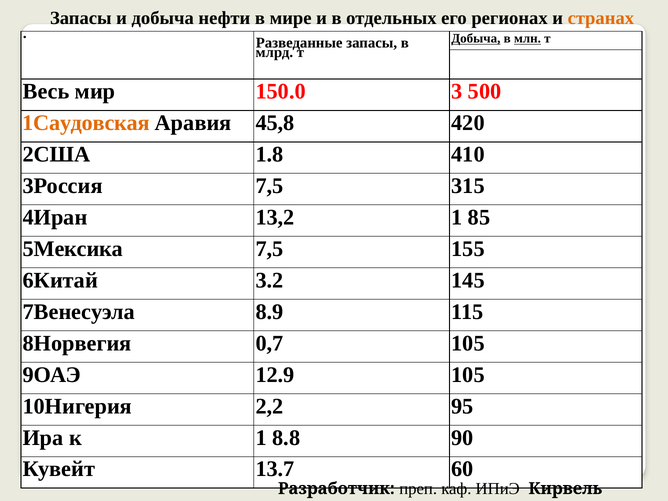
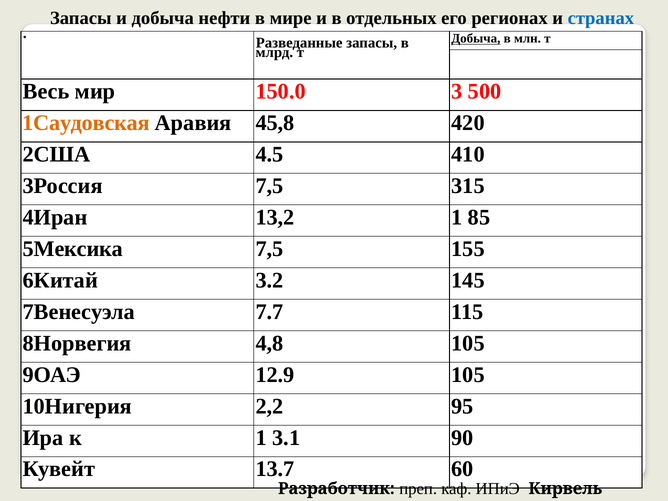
странах colour: orange -> blue (601, 18)
млн underline: present -> none (527, 39)
1.8: 1.8 -> 4.5 (270, 154)
8.9: 8.9 -> 7.7 (270, 312)
0,7: 0,7 -> 4,8 (270, 343)
8.8: 8.8 -> 3.1 (286, 438)
